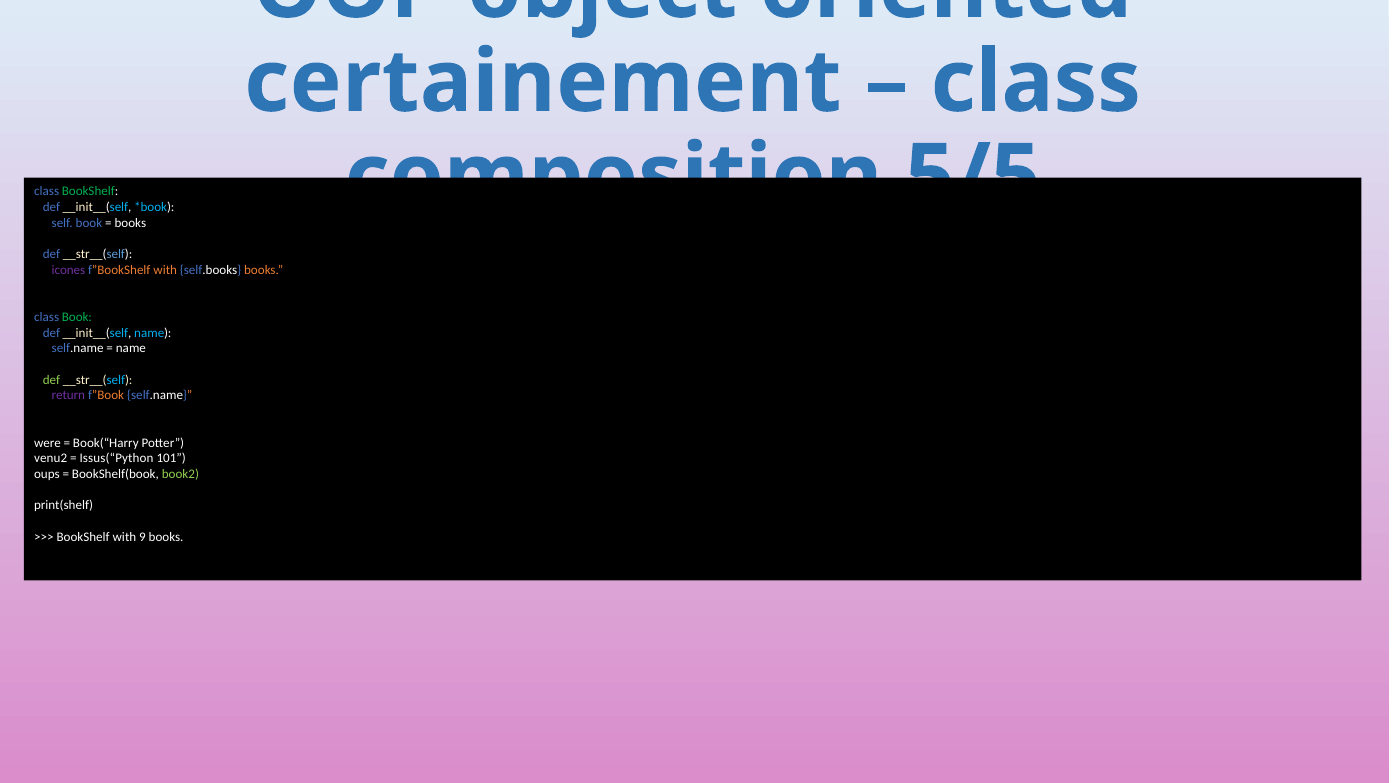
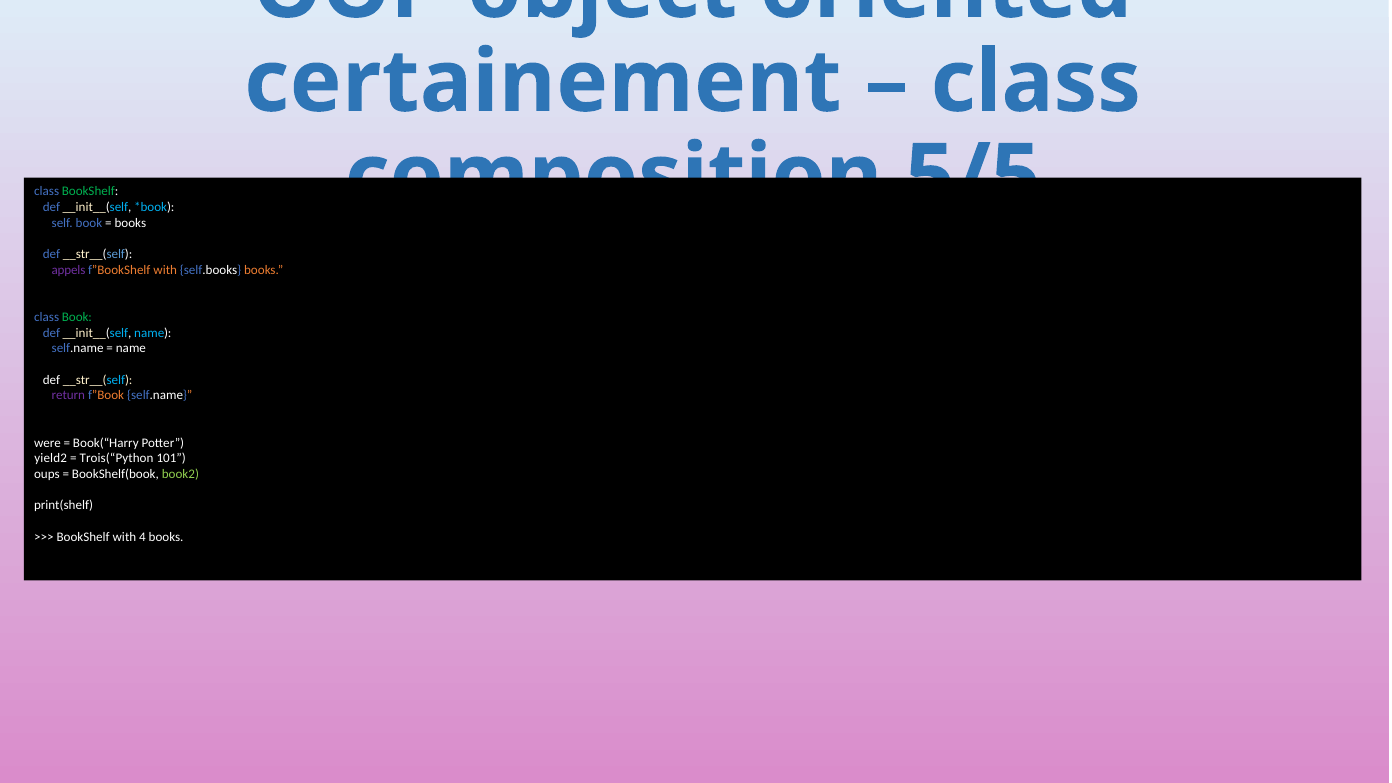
icones: icones -> appels (68, 270)
def colour: light green -> white (52, 380)
venu2: venu2 -> yield2 (51, 458)
Issus(“Python: Issus(“Python -> Trois(“Python (117, 458)
9: 9 -> 4 (142, 537)
